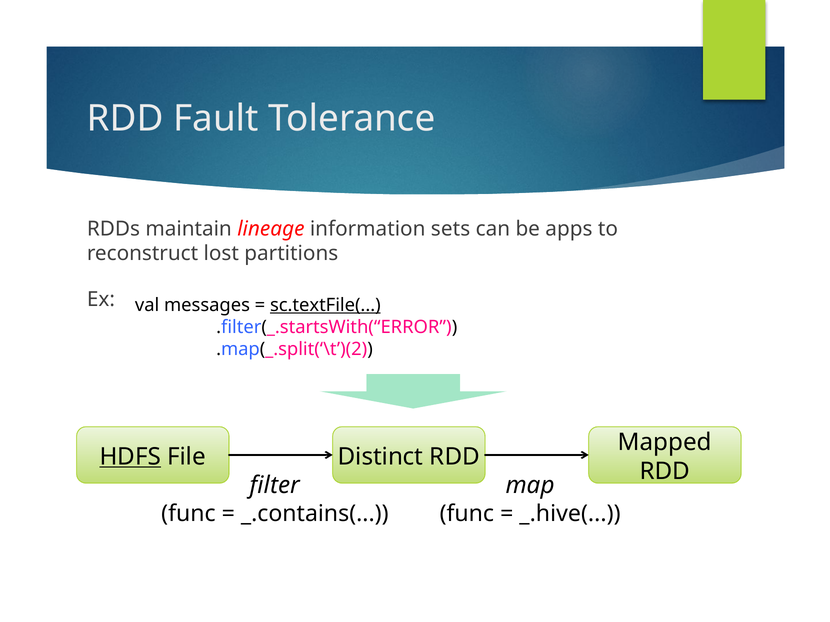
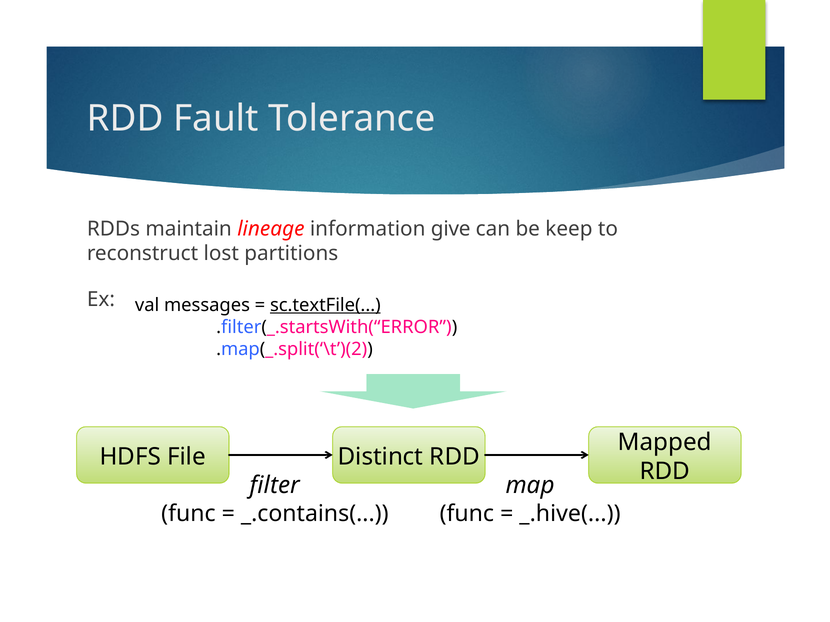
sets: sets -> give (451, 229)
apps: apps -> keep (569, 229)
HDFS underline: present -> none (130, 457)
